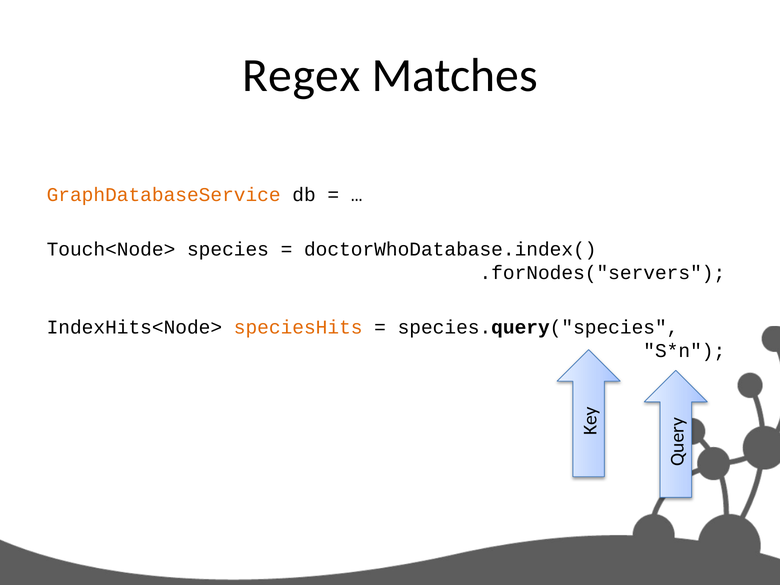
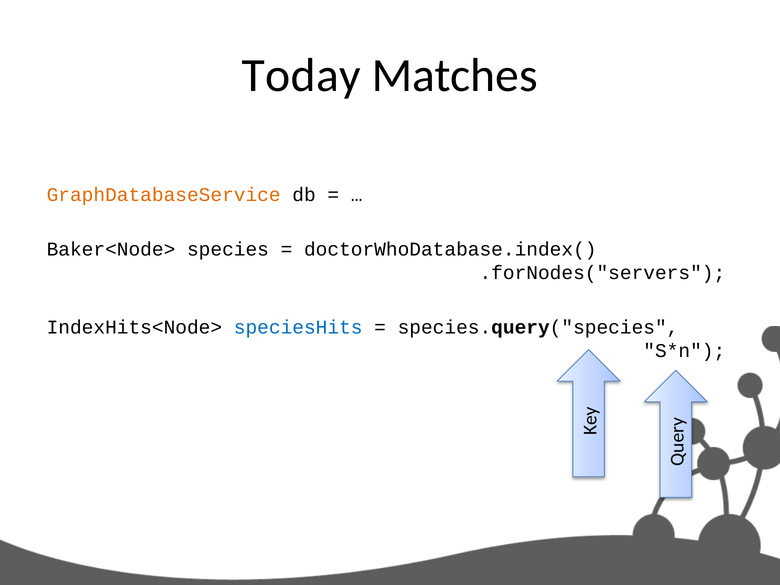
Regex: Regex -> Today (301, 76)
Touch<Node>: Touch<Node> -> Baker<Node> (111, 249)
speciesHits colour: orange -> blue (298, 327)
